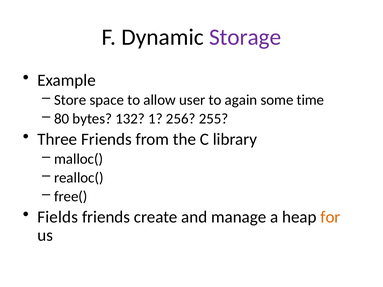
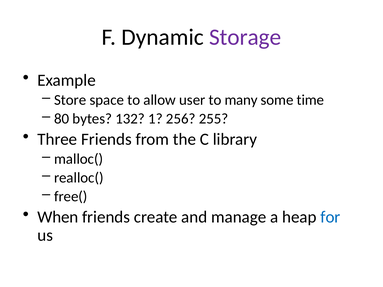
again: again -> many (241, 100)
Fields: Fields -> When (58, 217)
for colour: orange -> blue (330, 217)
